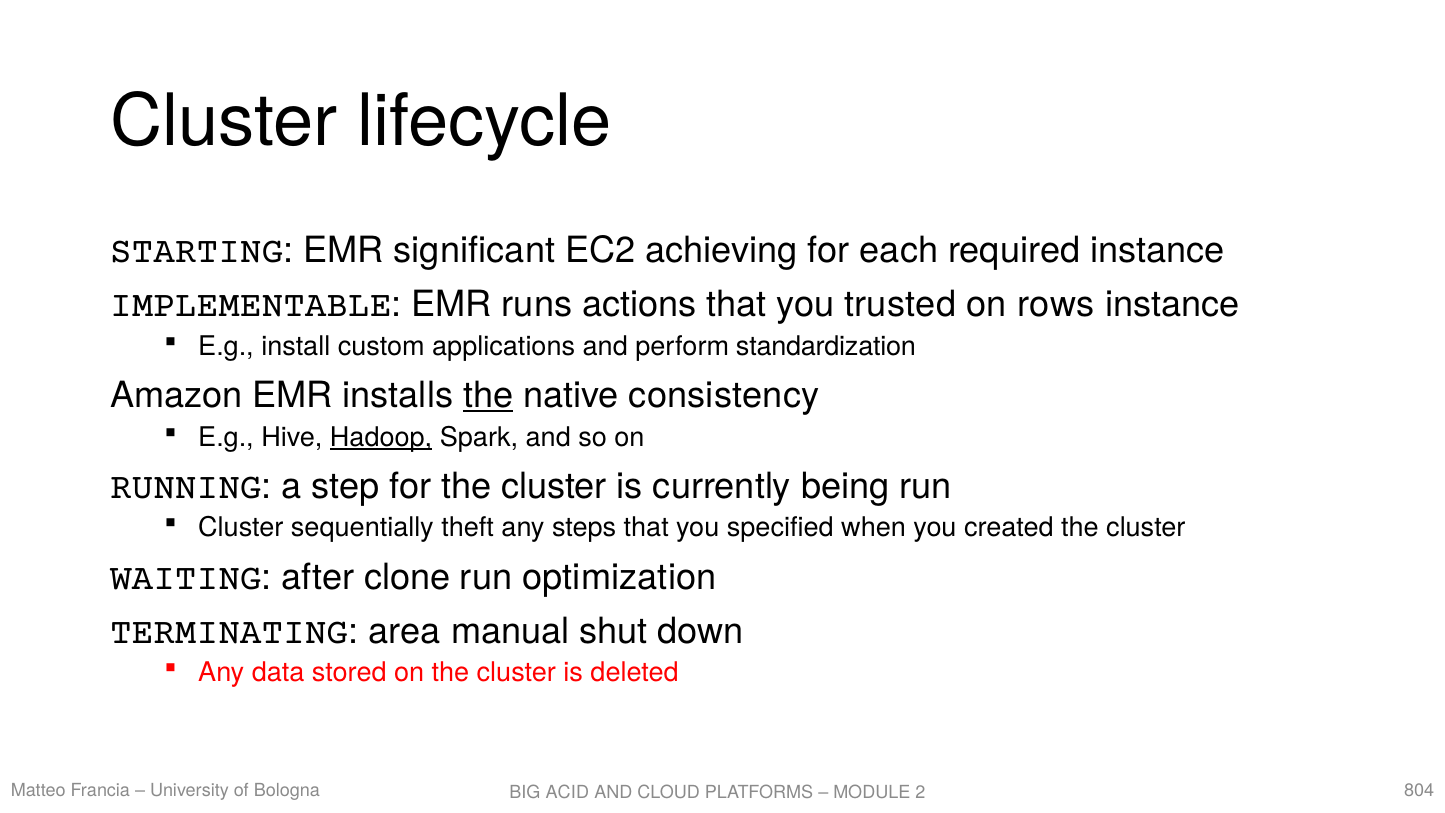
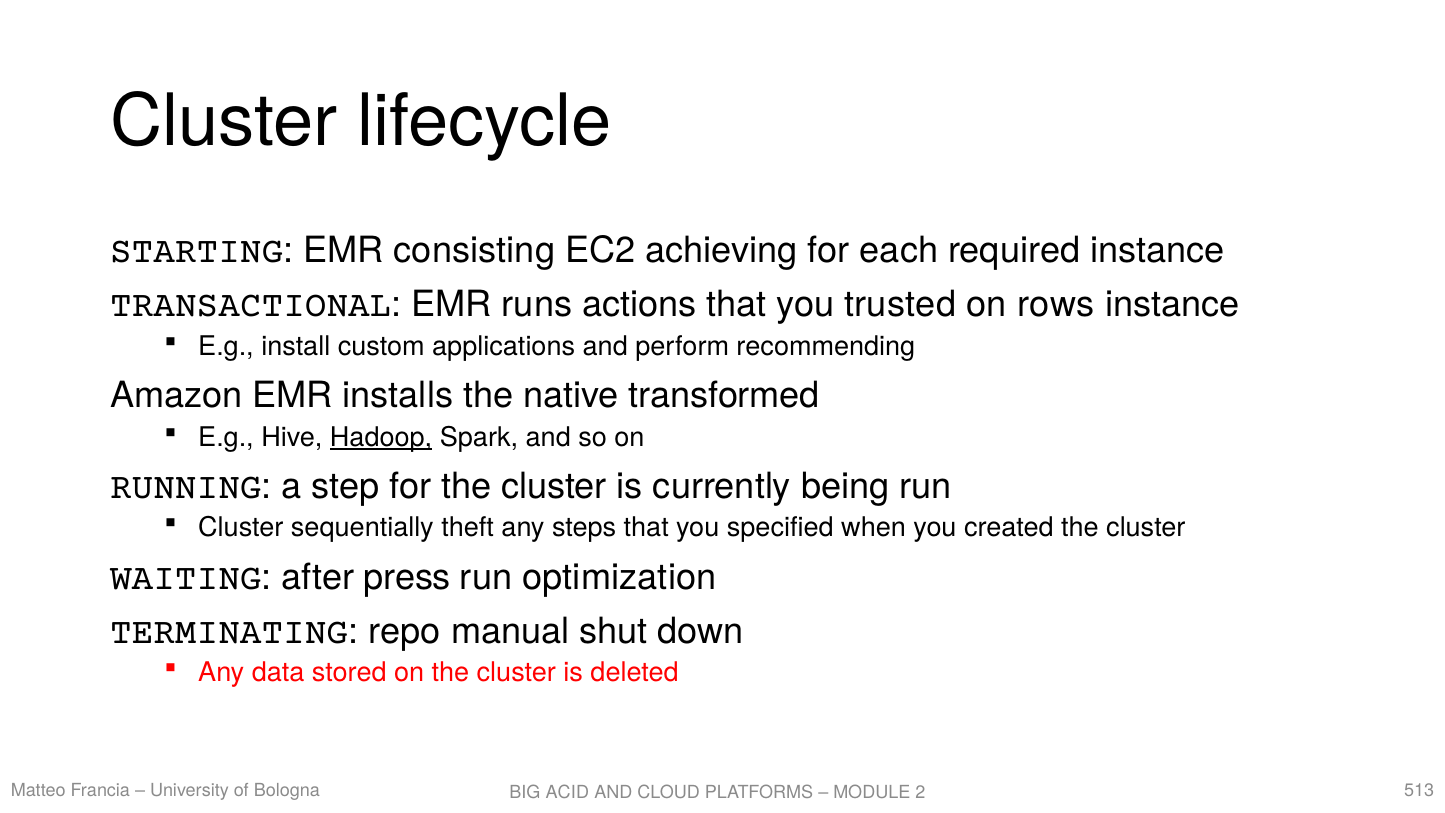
significant: significant -> consisting (474, 250)
IMPLEMENTABLE: IMPLEMENTABLE -> TRANSACTIONAL (251, 305)
standardization: standardization -> recommending (826, 346)
the underline: present -> none (488, 395)
consistency: consistency -> transformed (724, 395)
clone: clone -> press (407, 577)
area: area -> repo (405, 631)
804: 804 -> 513 (1419, 790)
